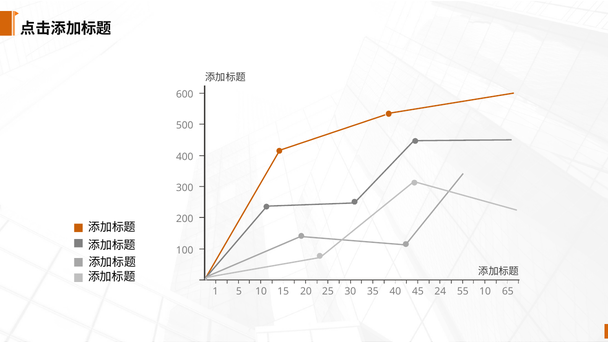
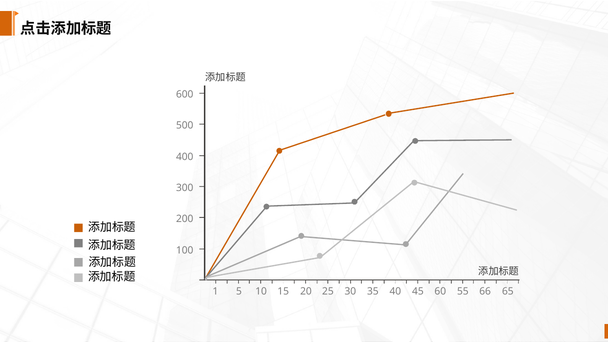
24: 24 -> 60 (440, 292)
55 10: 10 -> 66 (485, 292)
